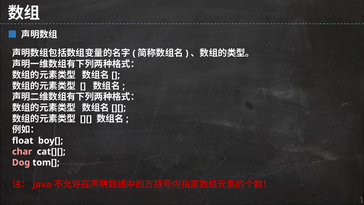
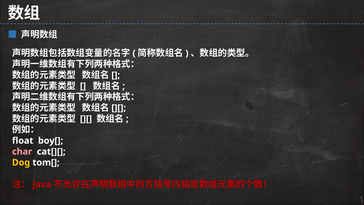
Dog colour: pink -> yellow (21, 162)
